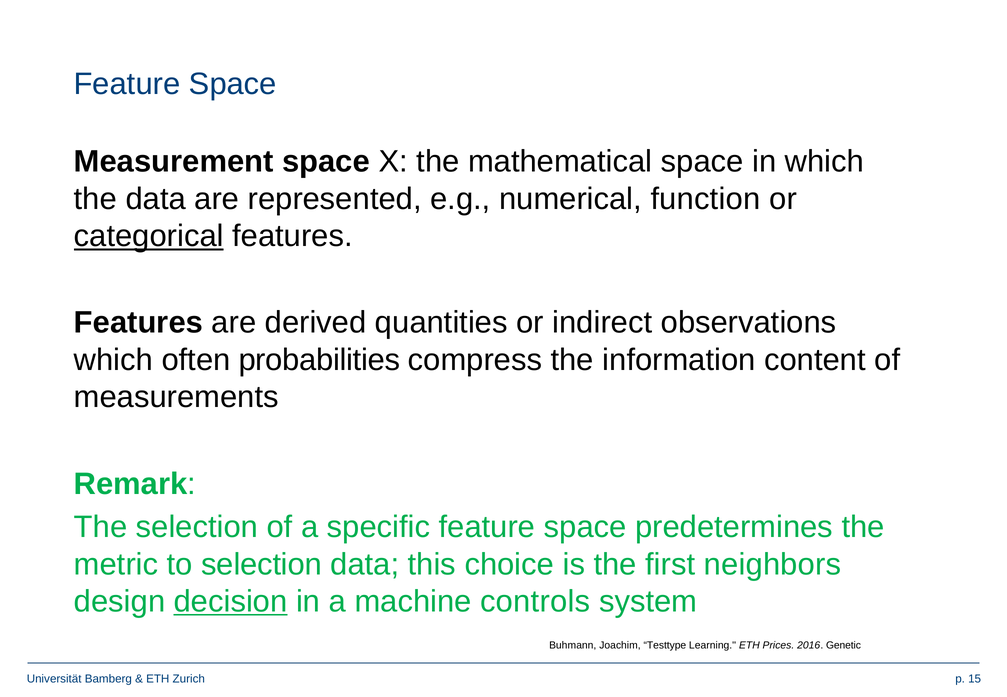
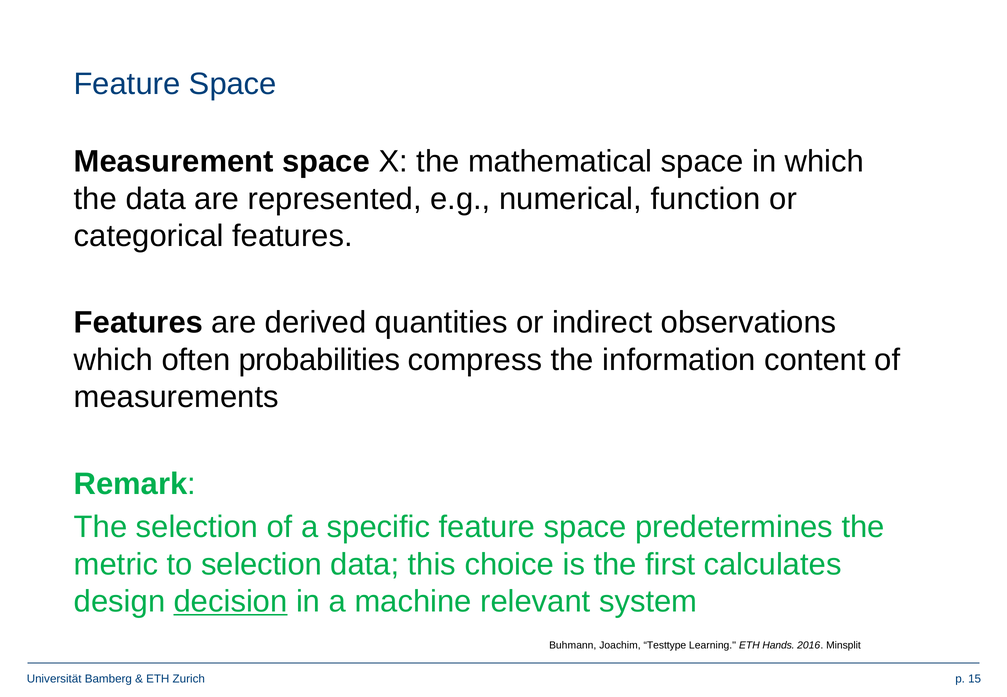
categorical underline: present -> none (149, 236)
neighbors: neighbors -> calculates (773, 564)
controls: controls -> relevant (535, 602)
Prices: Prices -> Hands (778, 646)
Genetic: Genetic -> Minsplit (843, 646)
